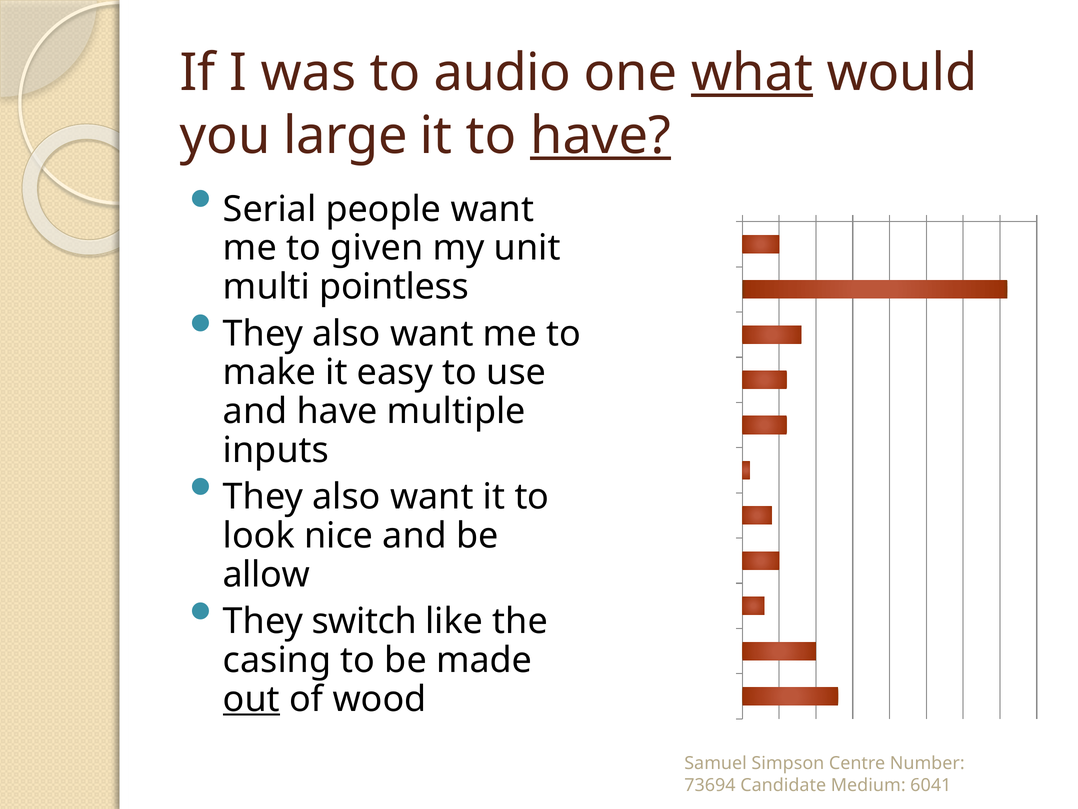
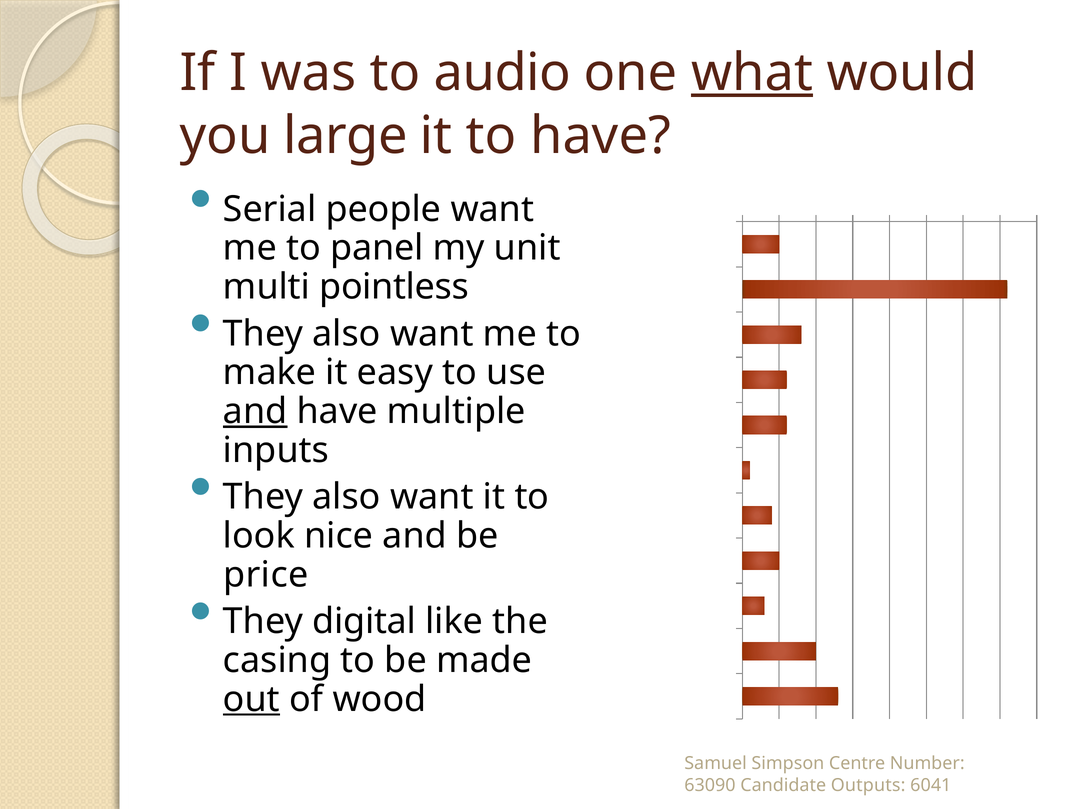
have underline: present -> none (601, 136)
given: given -> panel (377, 248)
and underline: none -> present (255, 411)
allow: allow -> price (266, 574)
switch: switch -> digital (364, 621)
73694: 73694 -> 63090 (710, 785)
Medium: Medium -> Outputs (868, 785)
